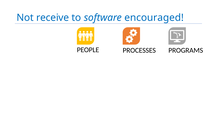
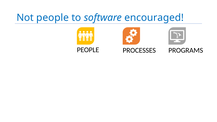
Not receive: receive -> people (53, 18)
